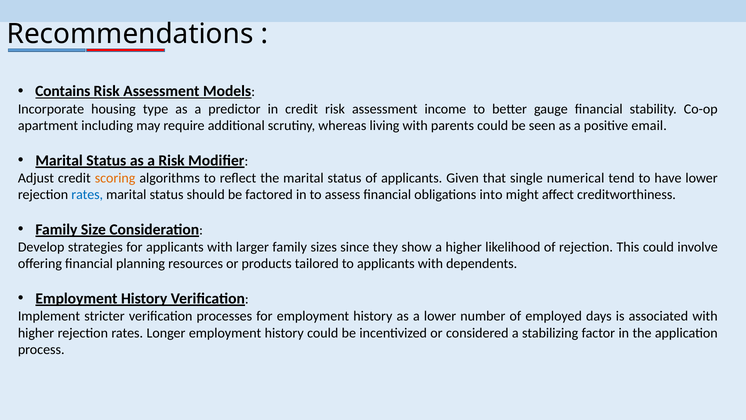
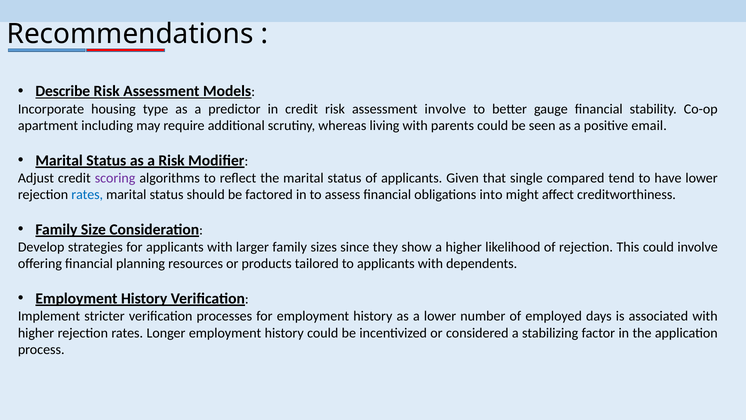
Contains: Contains -> Describe (63, 91)
assessment income: income -> involve (445, 109)
scoring colour: orange -> purple (115, 178)
numerical: numerical -> compared (576, 178)
